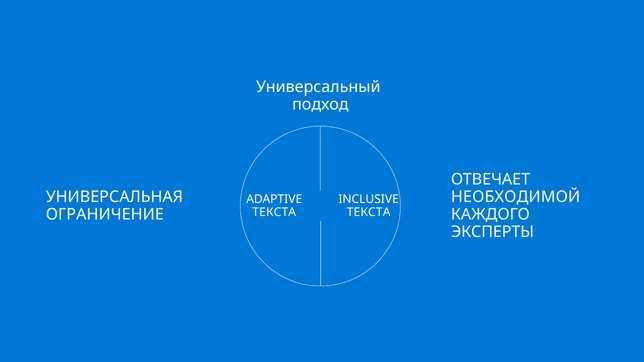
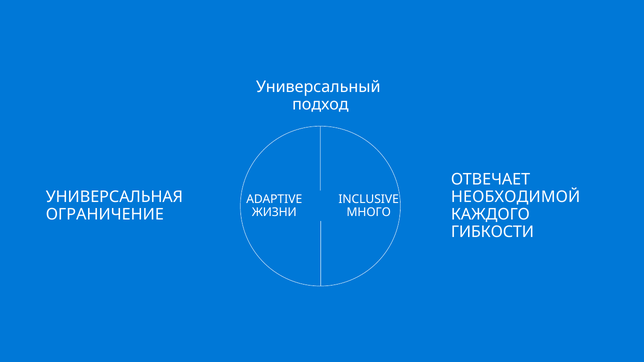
ТЕКСТА: ТЕКСТА -> ЖИЗНИ (274, 212)
ТЕКСТА: ТЕКСТА -> МНОГО (369, 212)
ЭКСПЕРТЫ: ЭКСПЕРТЫ -> ГИБКОСТИ (492, 232)
